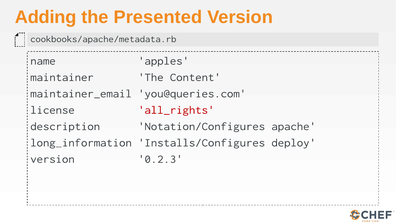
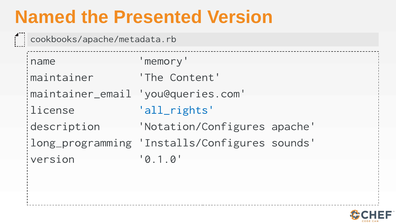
Adding: Adding -> Named (45, 17)
apples: apples -> memory (164, 61)
all_rights colour: red -> blue (176, 110)
long_information: long_information -> long_programming (81, 142)
deploy: deploy -> sounds (294, 142)
0.2.3: 0.2.3 -> 0.1.0 (160, 159)
